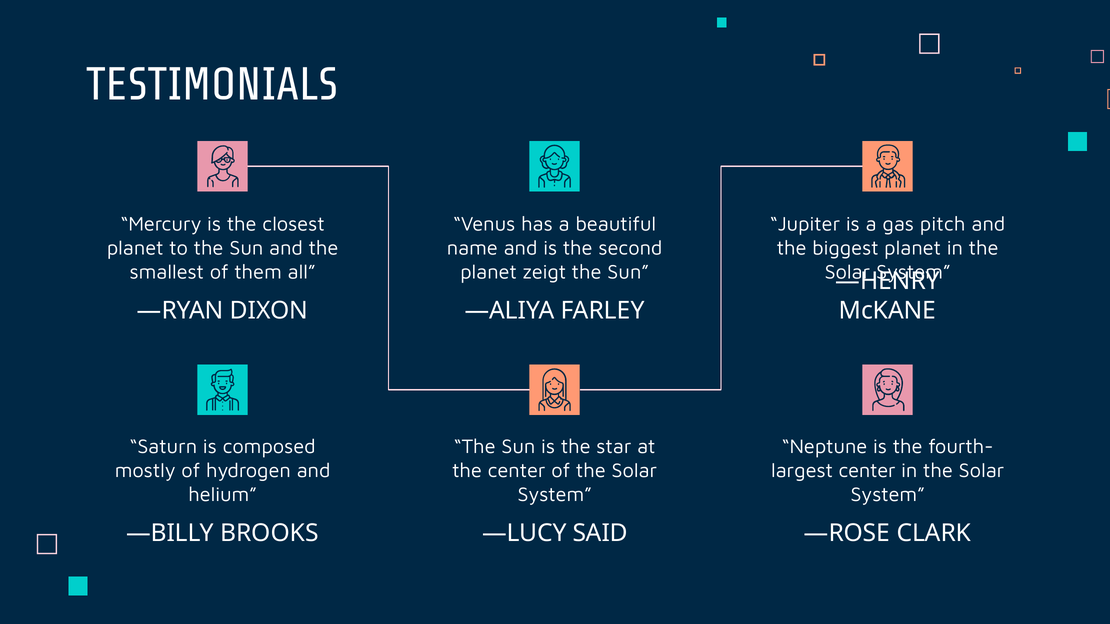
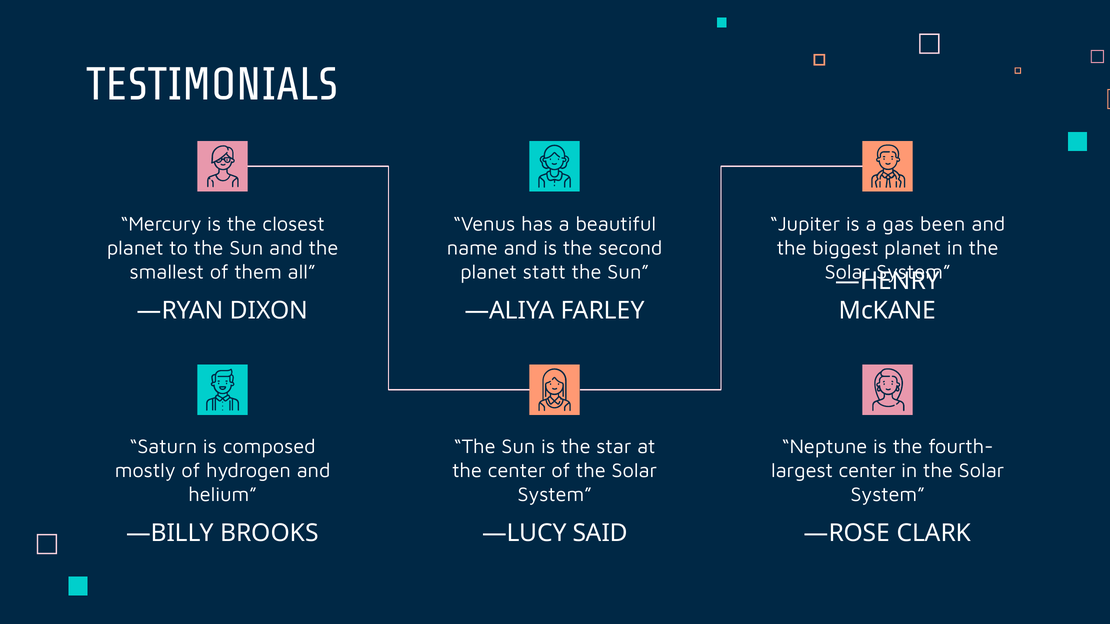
pitch: pitch -> been (943, 224)
zeigt: zeigt -> statt (544, 272)
